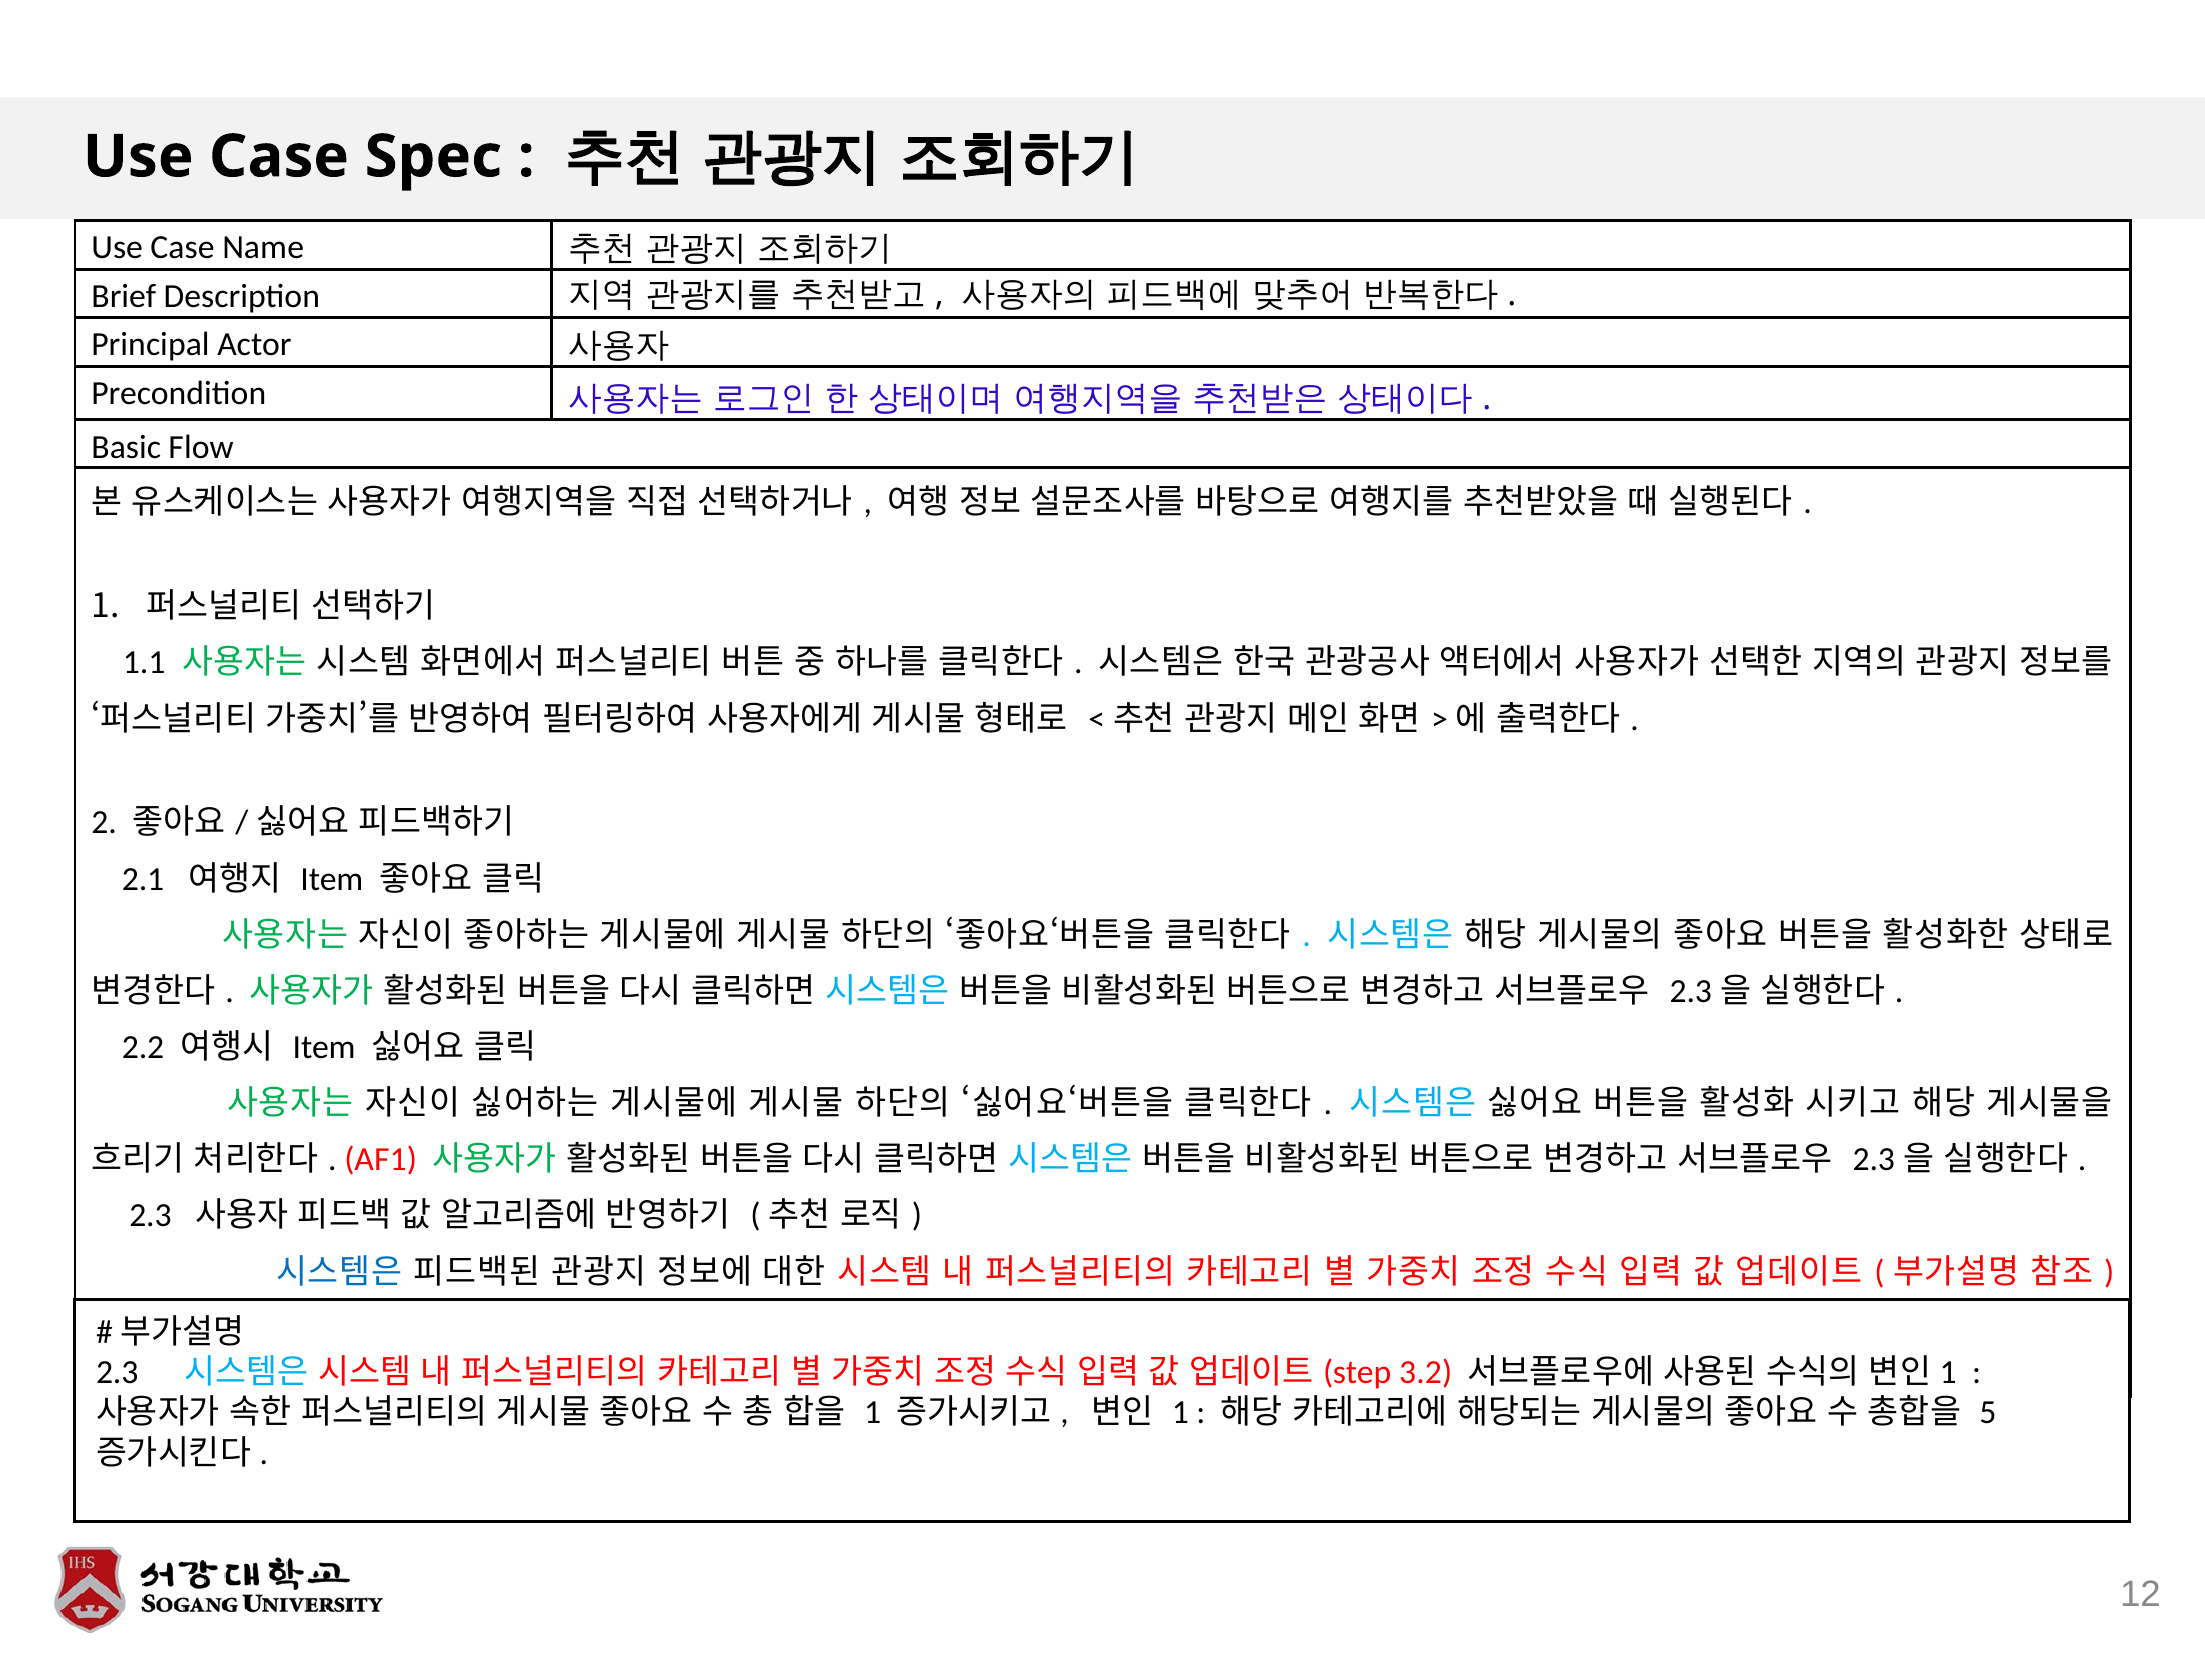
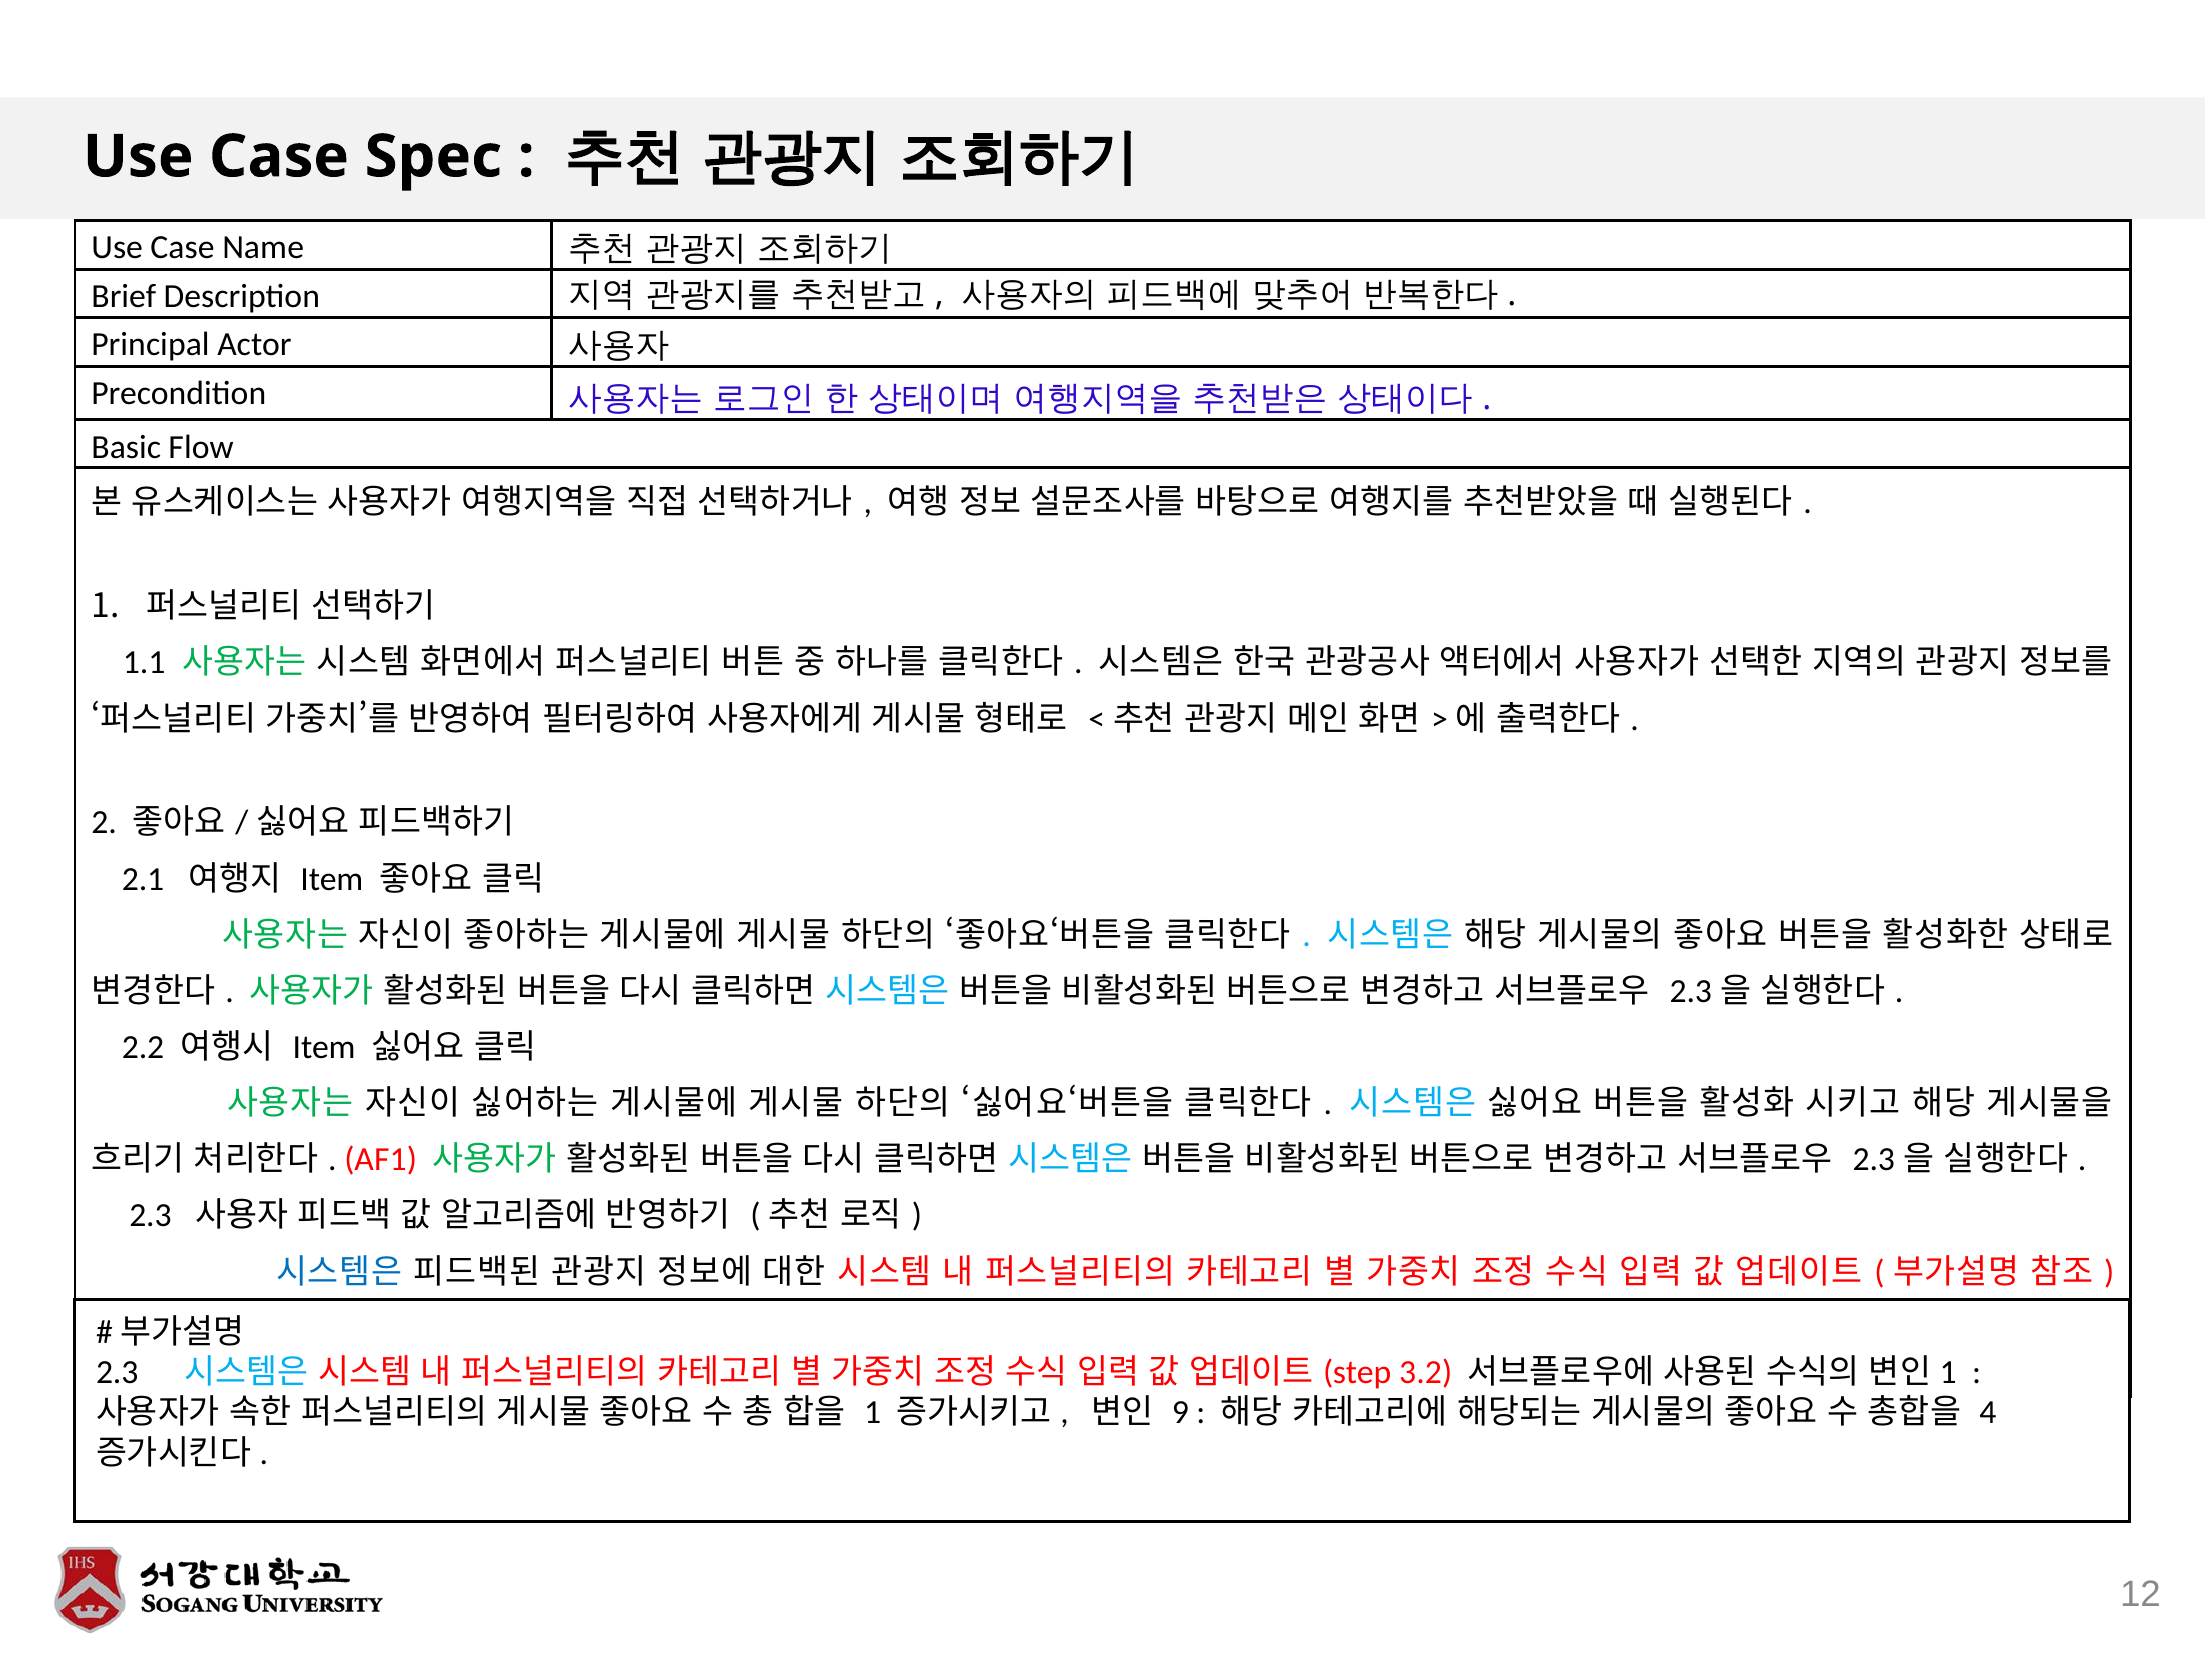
1: 1 -> 9 (1180, 1413)
5: 5 -> 4 (1988, 1413)
